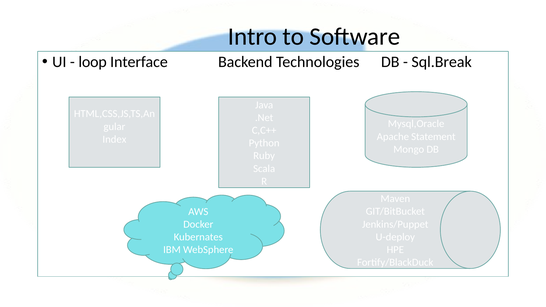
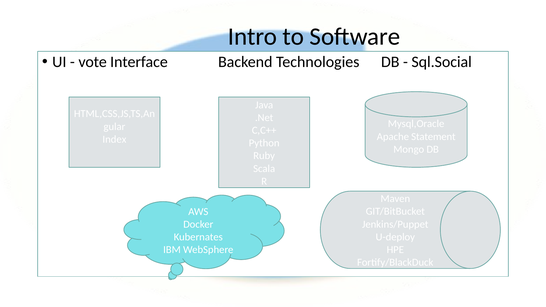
loop: loop -> vote (93, 62)
Sql.Break: Sql.Break -> Sql.Social (442, 62)
